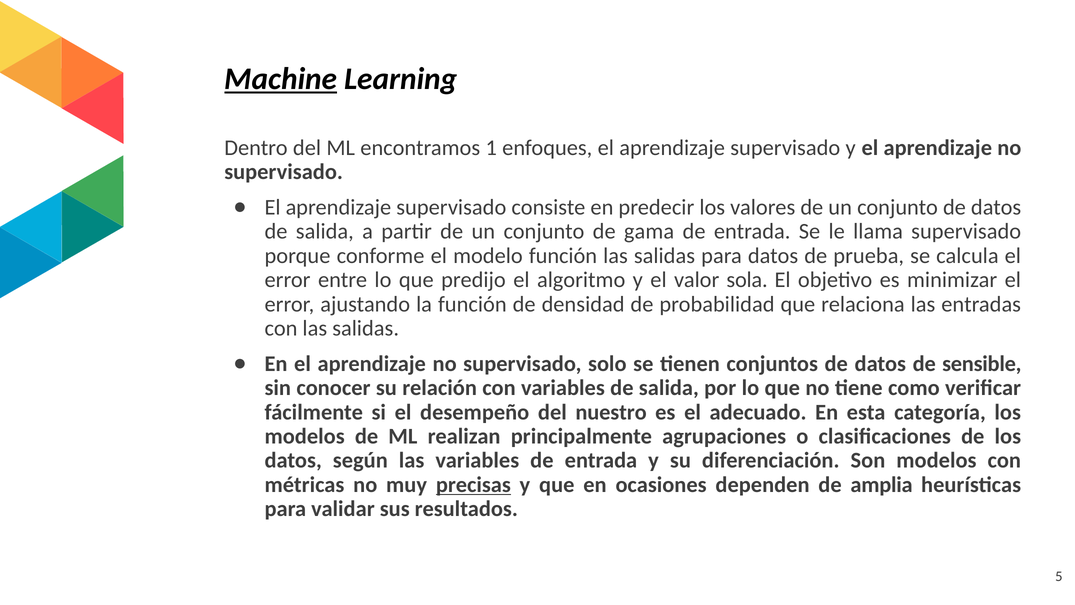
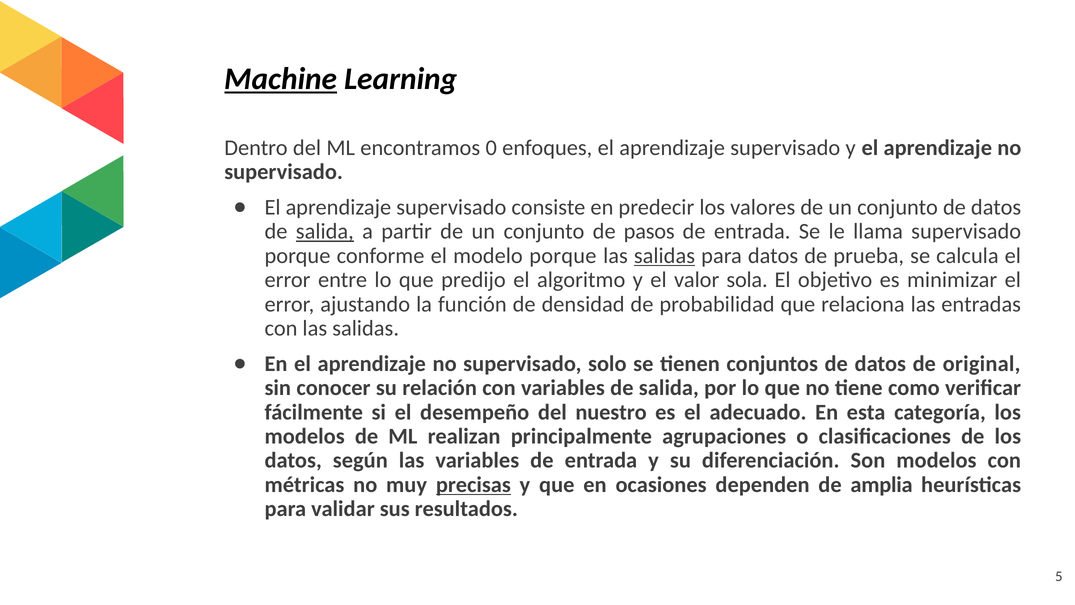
1: 1 -> 0 (491, 148)
salida underline: none -> present (325, 231)
gama: gama -> pasos (649, 231)
modelo función: función -> porque (563, 256)
salidas underline: none -> present (664, 256)
sensible: sensible -> original (982, 364)
